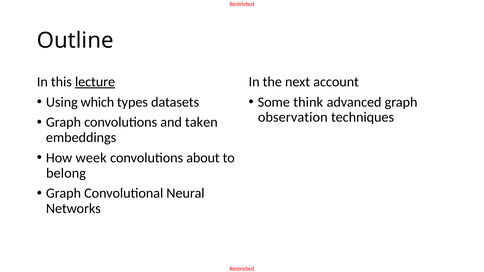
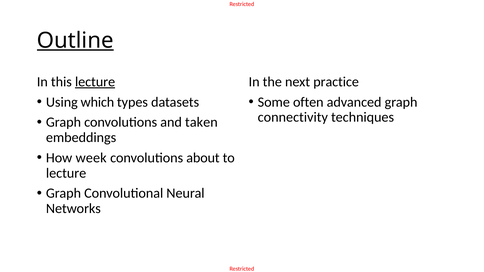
Outline underline: none -> present (75, 41)
account: account -> practice (336, 82)
think: think -> often (308, 102)
observation: observation -> connectivity (293, 117)
belong: belong -> lecture (66, 173)
